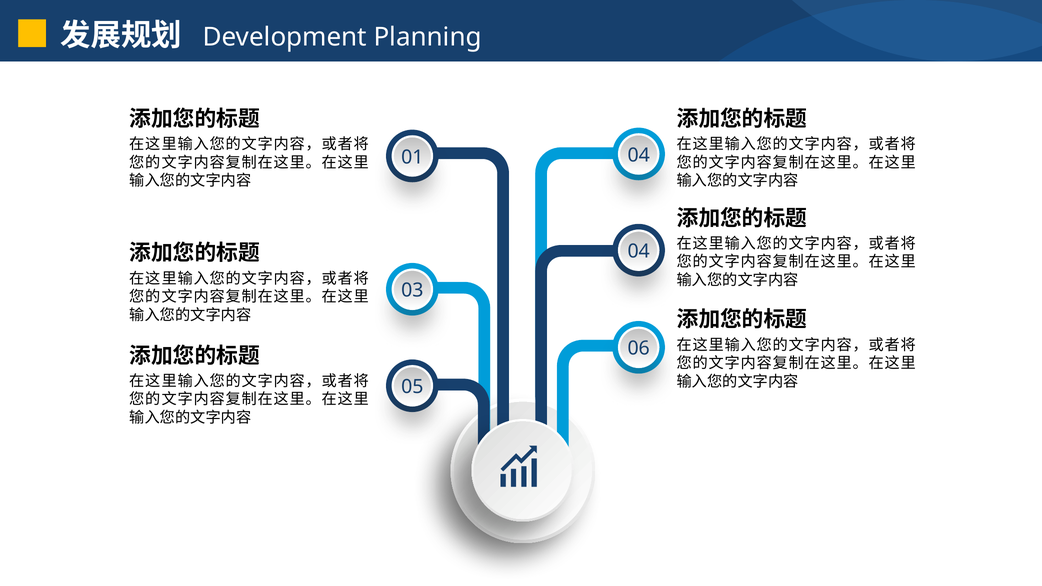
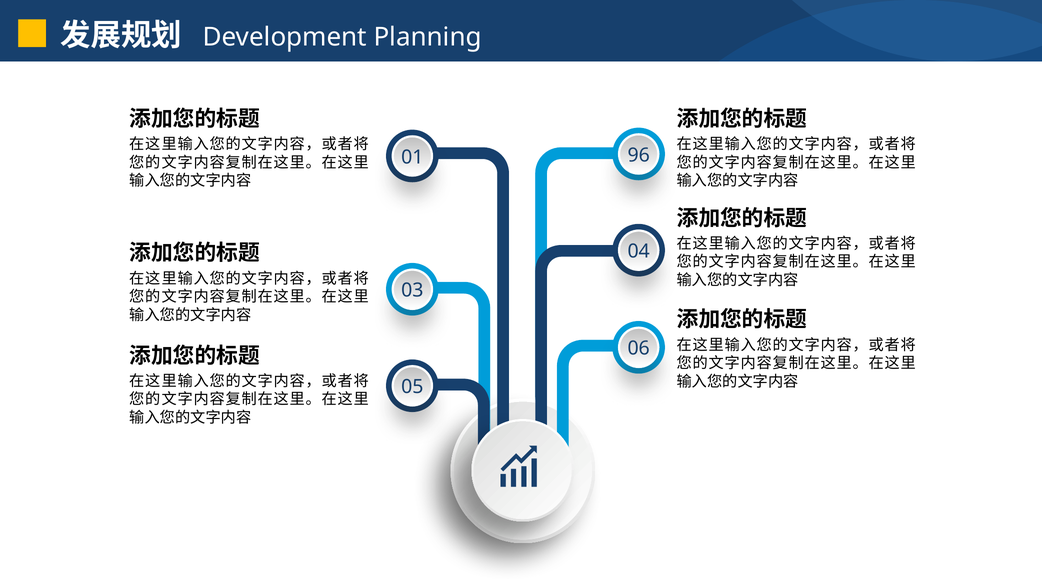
01 04: 04 -> 96 (639, 155)
